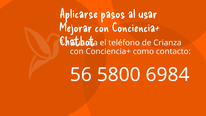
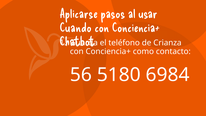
Mejorar: Mejorar -> Cuando (76, 28)
5800: 5800 -> 5180 (119, 75)
